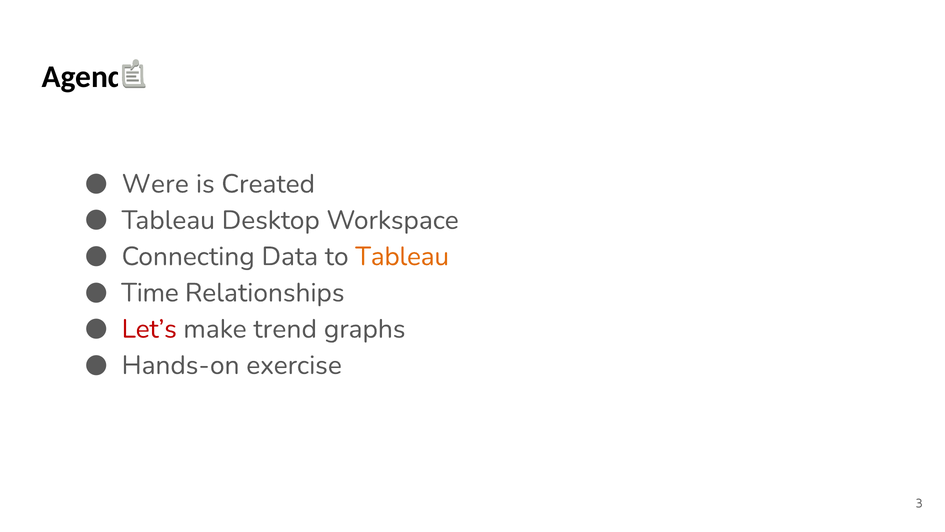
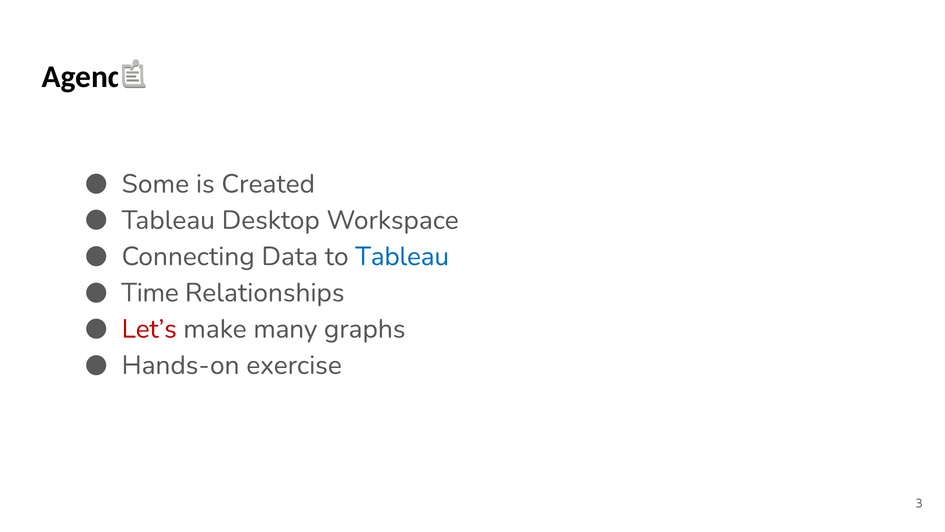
Were: Were -> Some (155, 184)
Tableau colour: orange -> blue (402, 256)
trend: trend -> many (285, 329)
